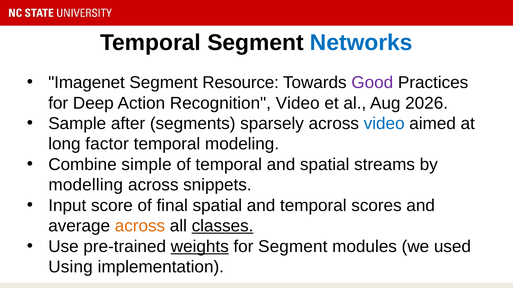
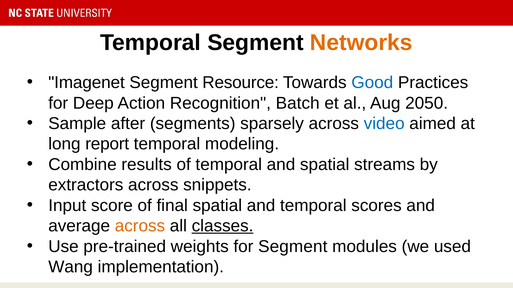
Networks colour: blue -> orange (361, 43)
Good colour: purple -> blue (372, 83)
Recognition Video: Video -> Batch (298, 103)
2026: 2026 -> 2050 (427, 103)
factor: factor -> report (107, 144)
simple: simple -> results (147, 165)
modelling: modelling -> extractors (86, 185)
weights underline: present -> none (200, 247)
Using: Using -> Wang (71, 267)
